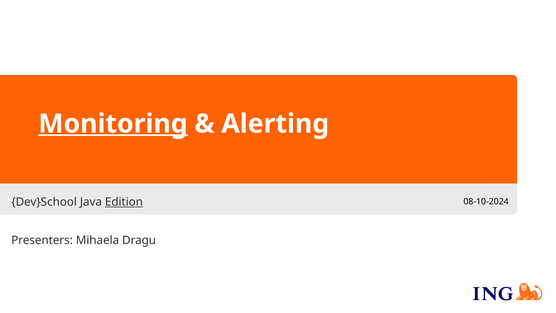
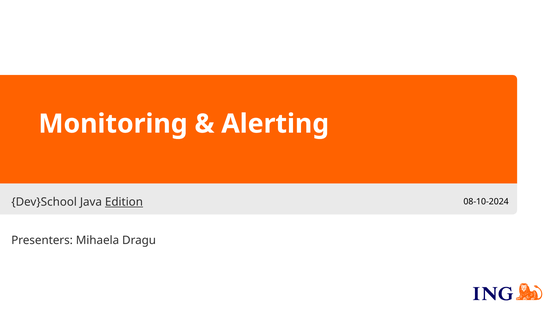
Monitoring underline: present -> none (113, 124)
